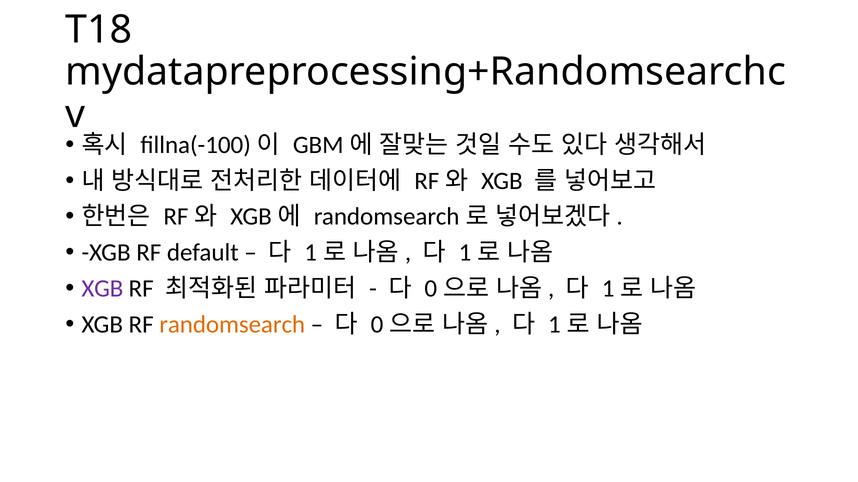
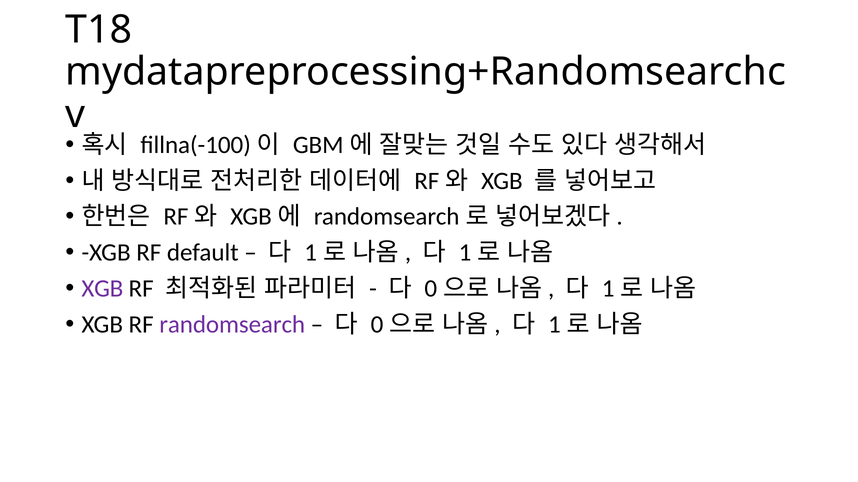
randomsearch colour: orange -> purple (232, 325)
